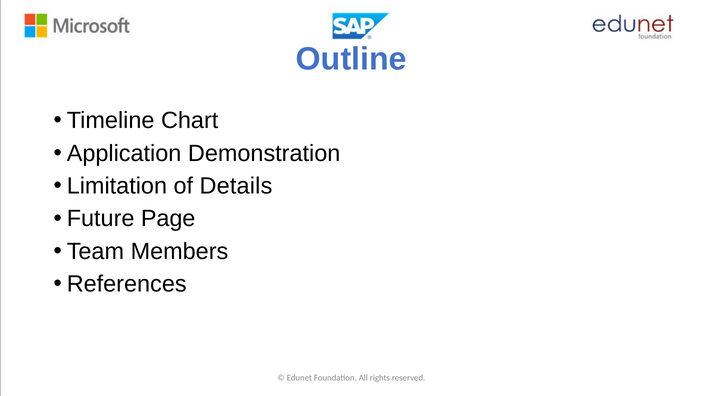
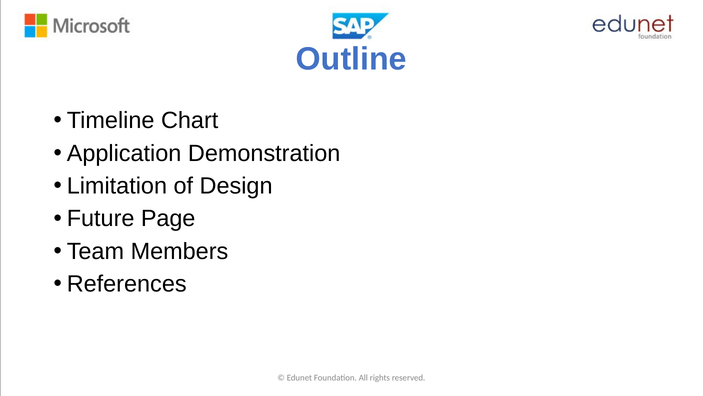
Details: Details -> Design (236, 186)
